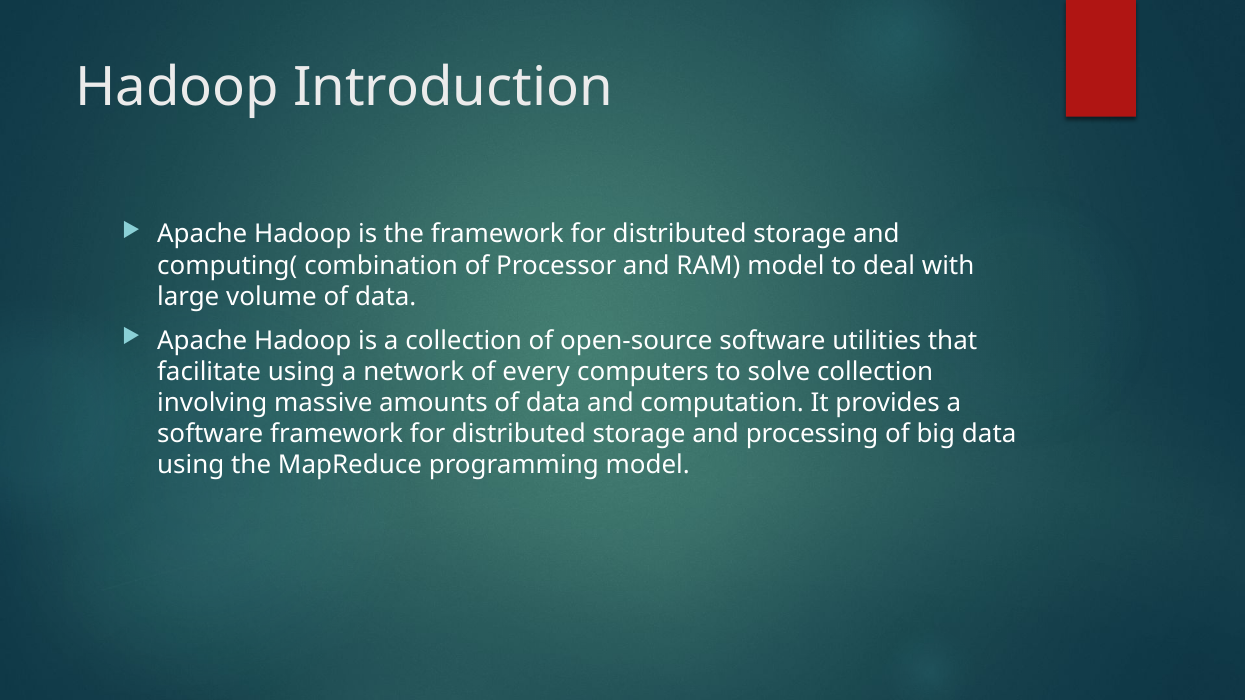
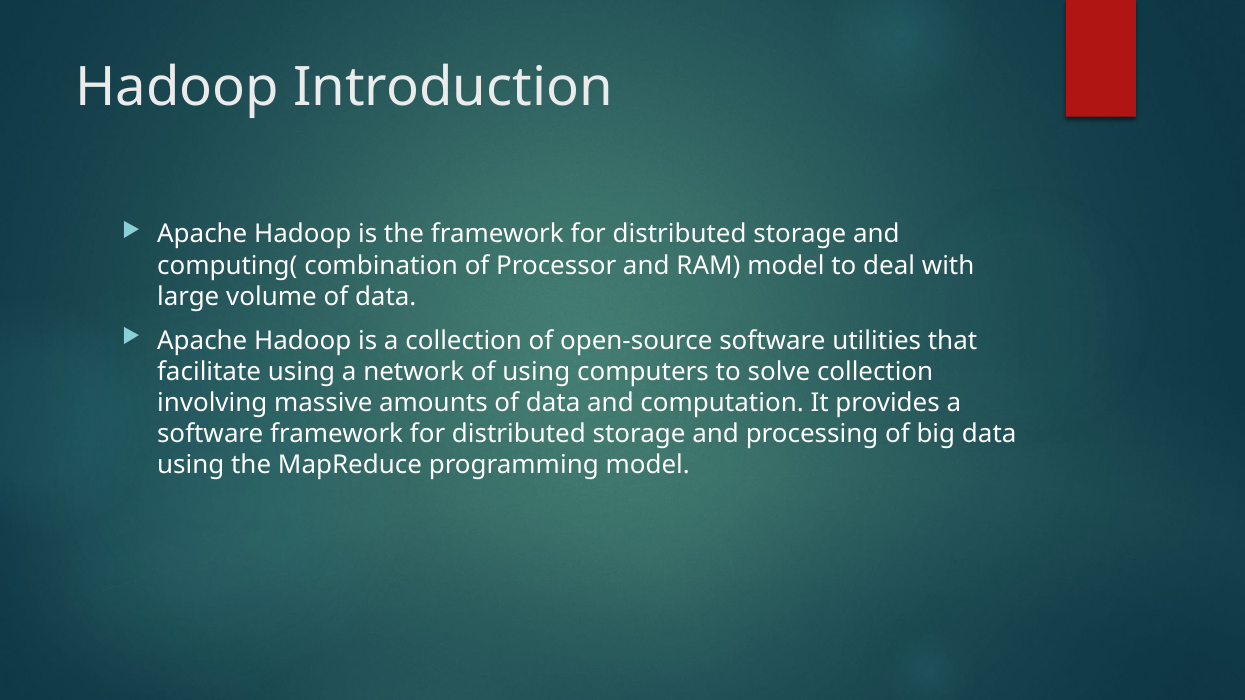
of every: every -> using (536, 372)
